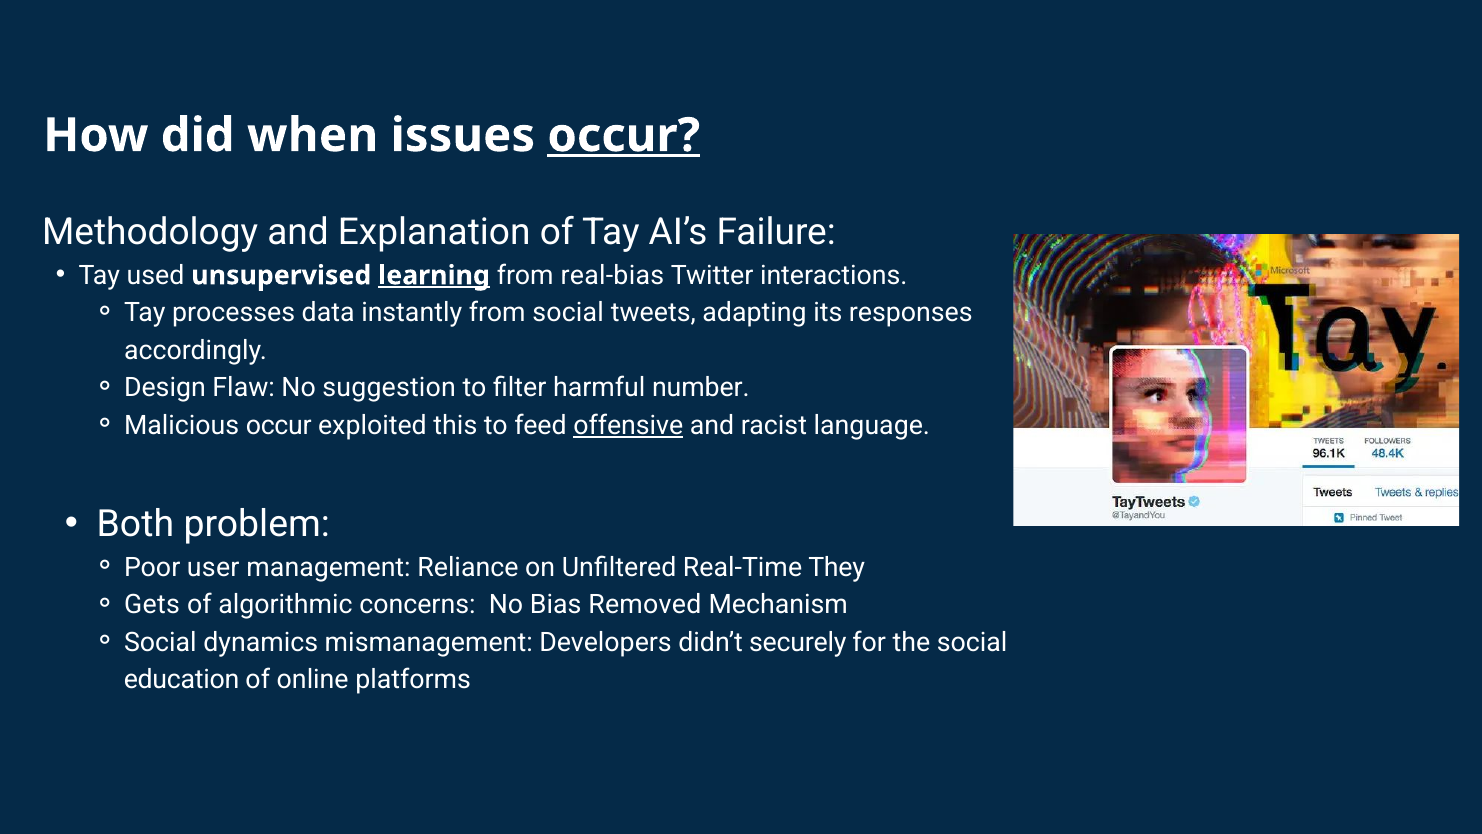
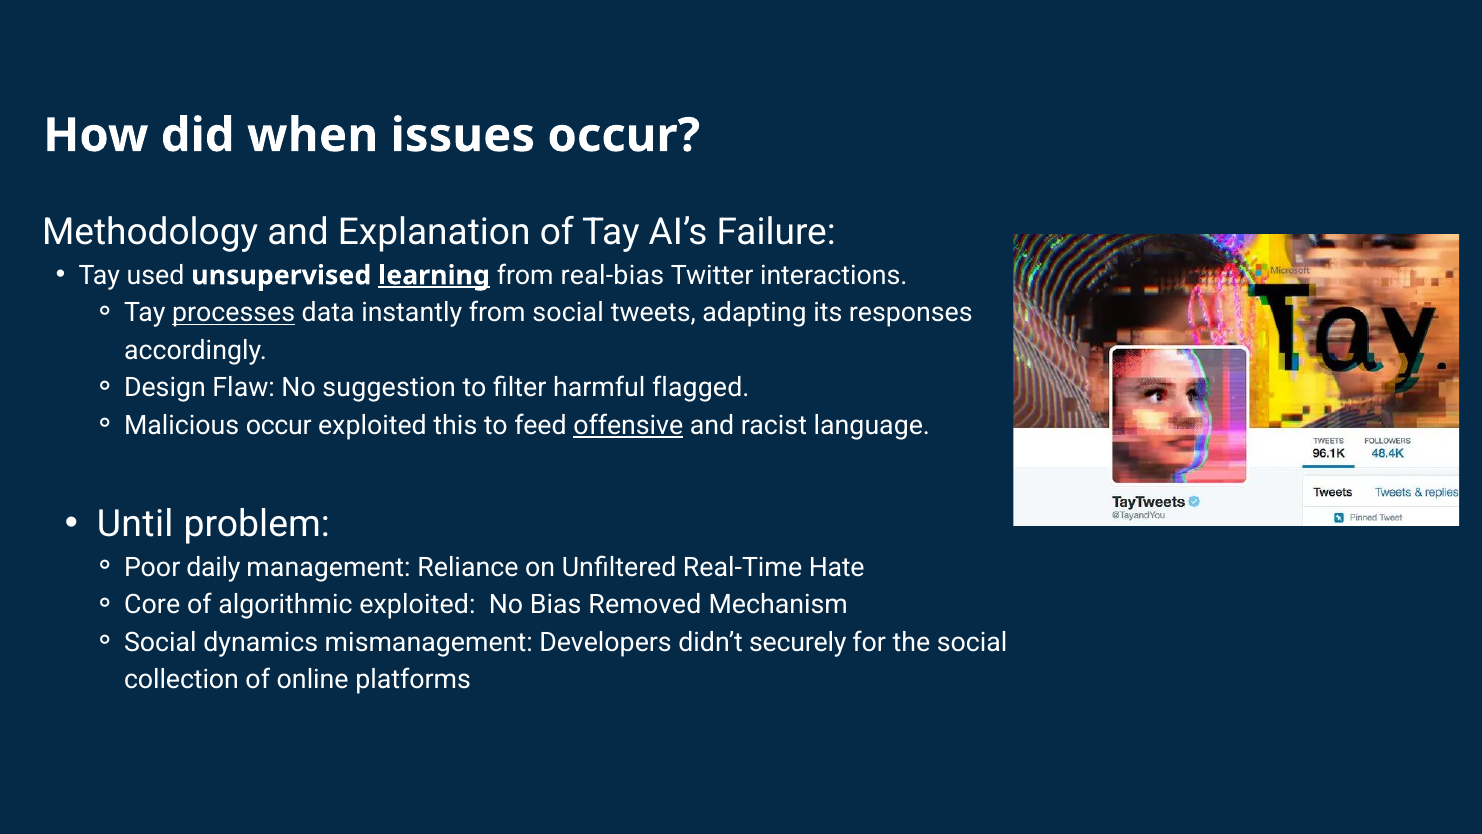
occur underline: present -> none (624, 135)
processes underline: none -> present (234, 313)
number: number -> flagged (701, 388)
Both: Both -> Until (135, 524)
user: user -> daily (214, 567)
They: They -> Hate (837, 567)
Gets: Gets -> Core (152, 605)
algorithmic concerns: concerns -> exploited (417, 605)
education: education -> collection (181, 680)
